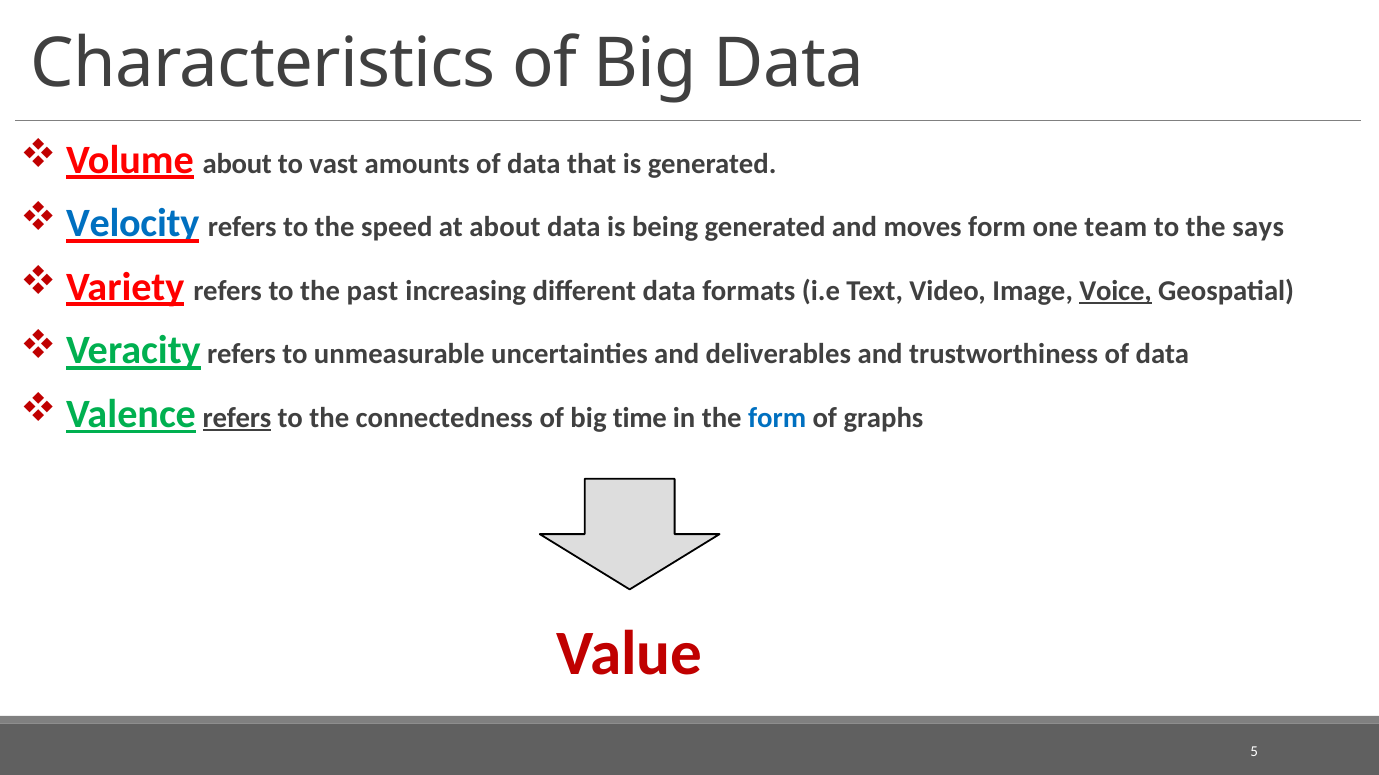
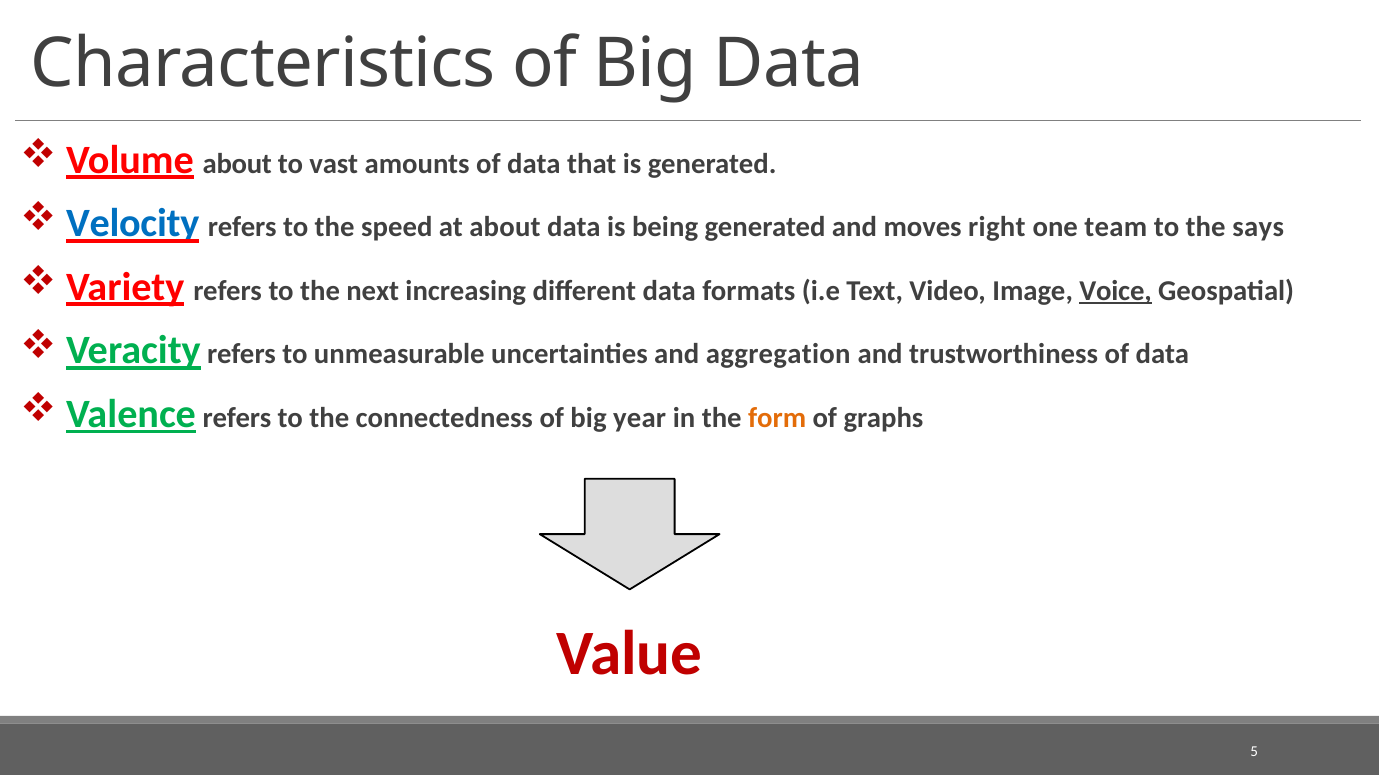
moves form: form -> right (997, 228)
past: past -> next (373, 291)
deliverables: deliverables -> aggregation (778, 355)
refers underline: present -> none (237, 418)
time: time -> year (640, 418)
form colour: blue -> orange (777, 418)
